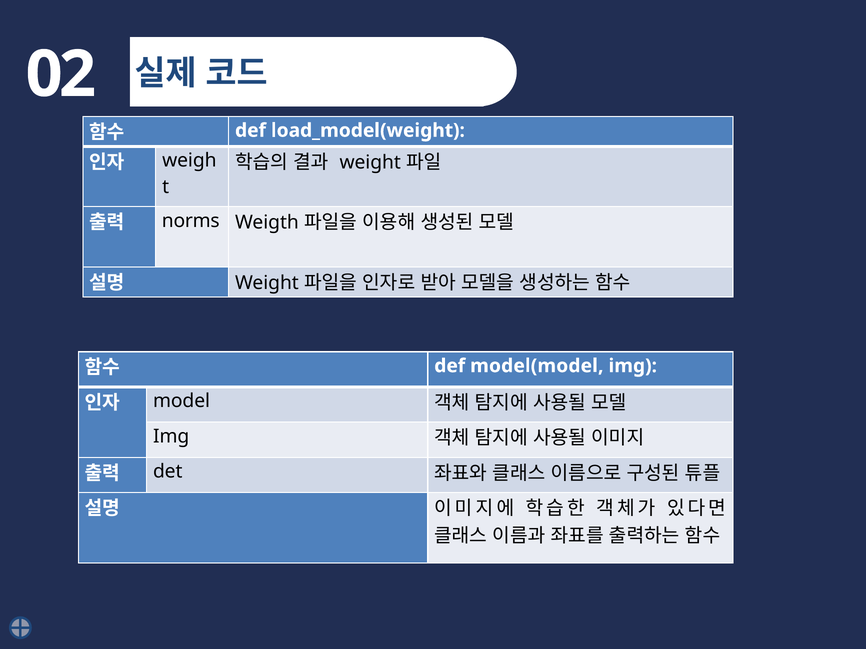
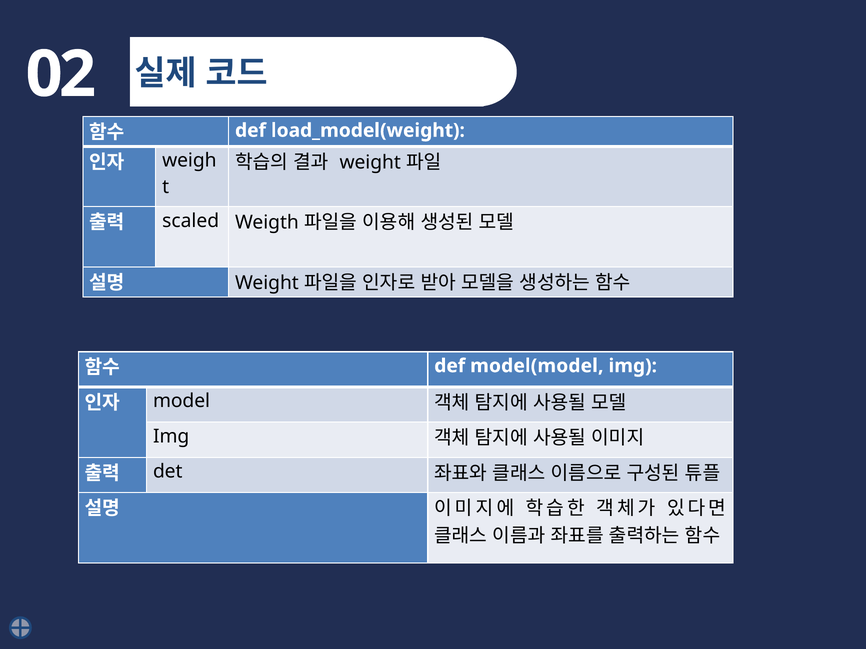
norms: norms -> scaled (191, 221)
